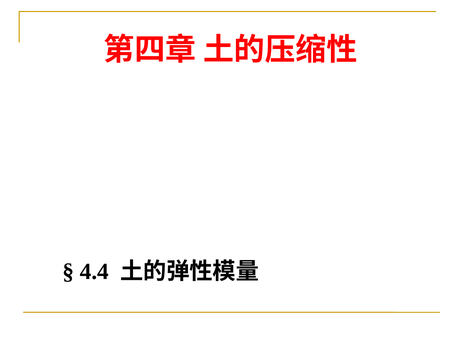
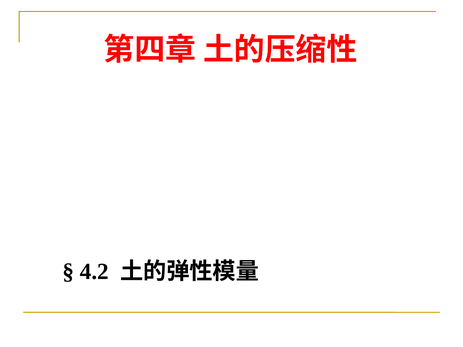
4.4: 4.4 -> 4.2 (94, 272)
